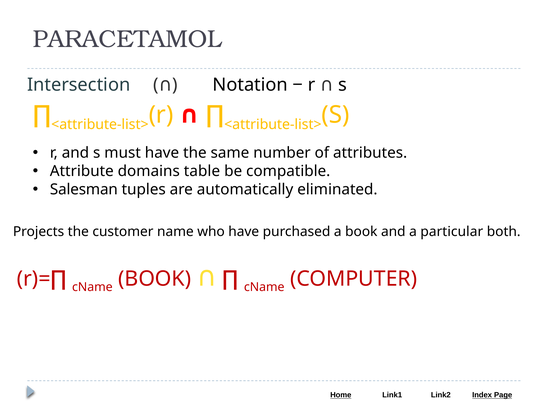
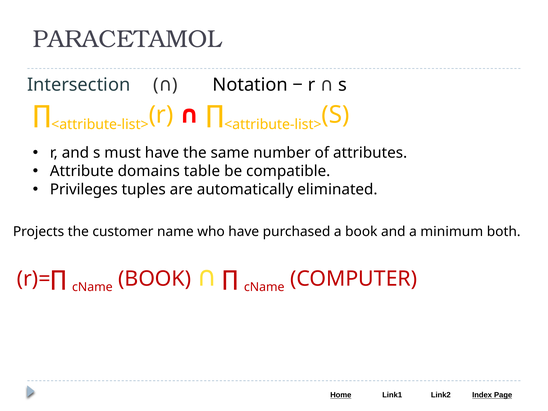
Salesman: Salesman -> Privileges (84, 190)
particular: particular -> minimum (452, 232)
